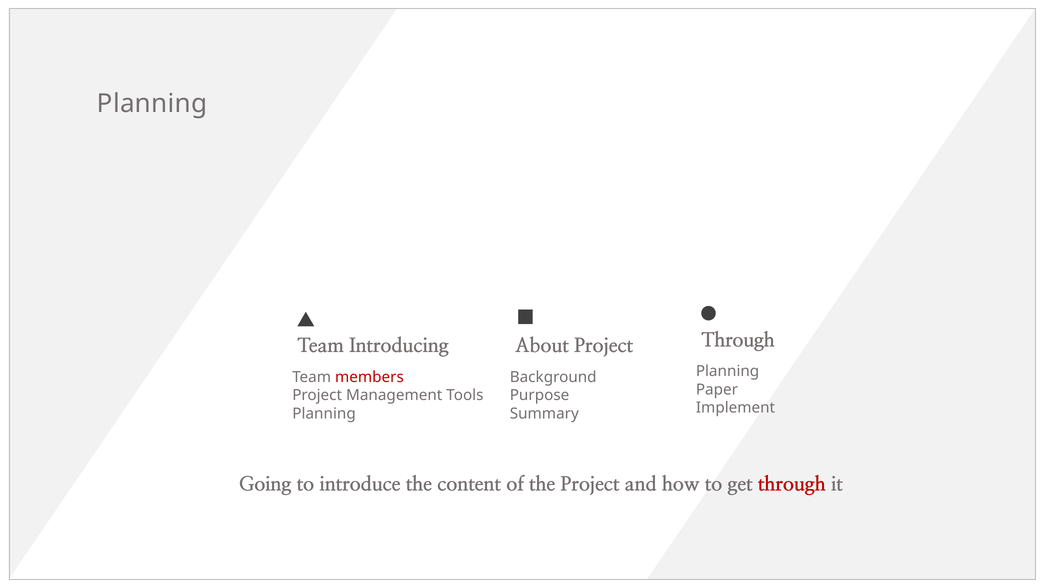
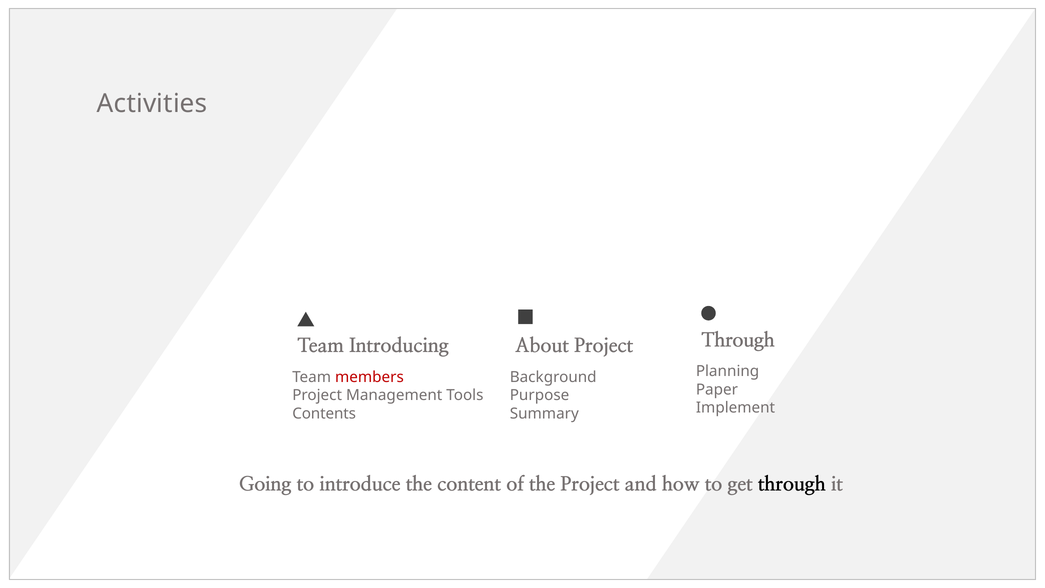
Planning: Planning -> Activities (152, 103)
Planning: Planning -> Contents (324, 414)
through colour: red -> black (792, 484)
